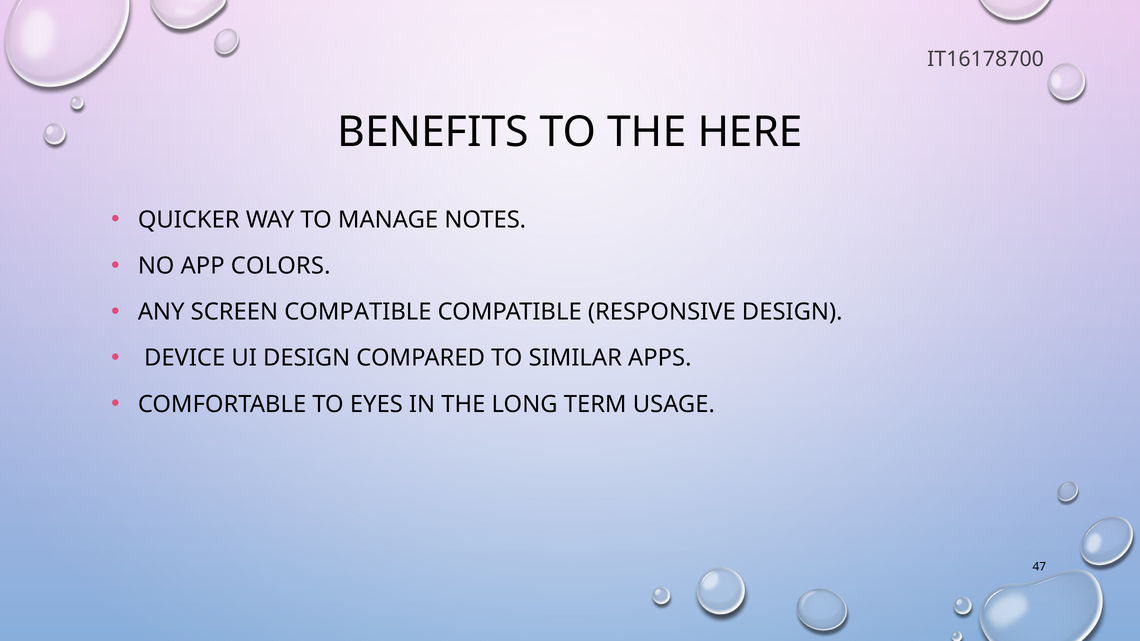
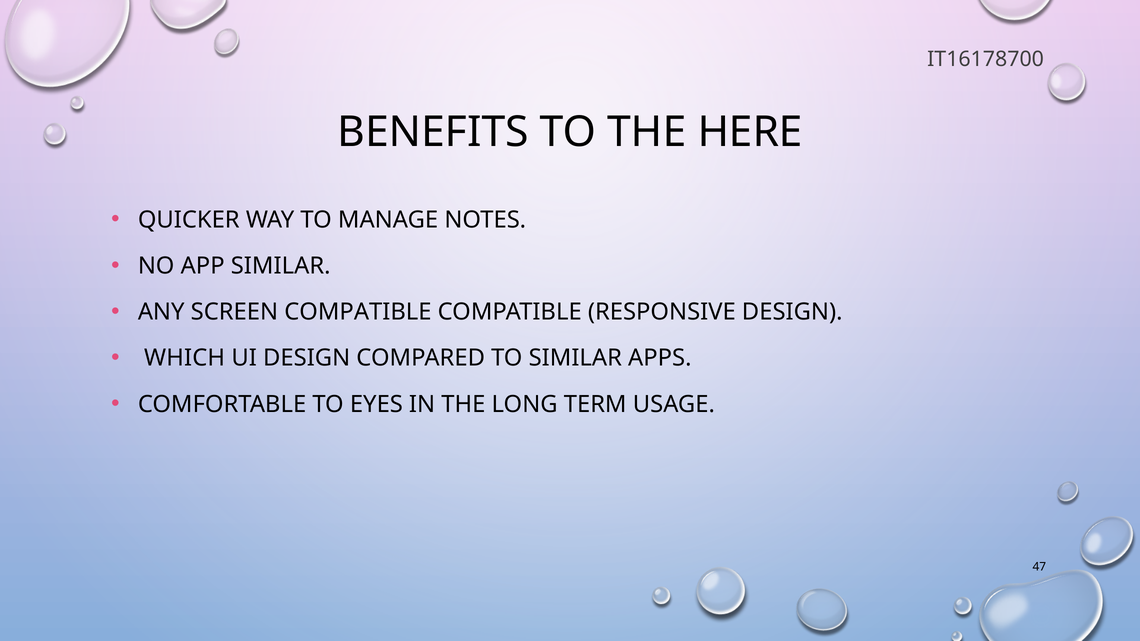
APP COLORS: COLORS -> SIMILAR (281, 266)
DEVICE: DEVICE -> WHICH (185, 358)
